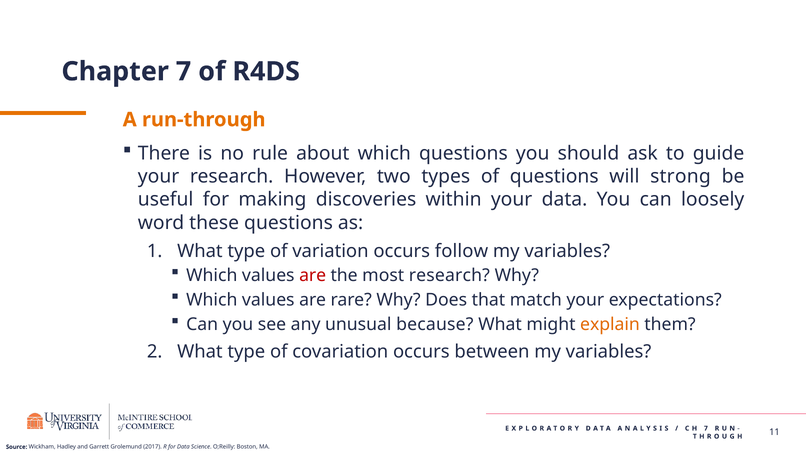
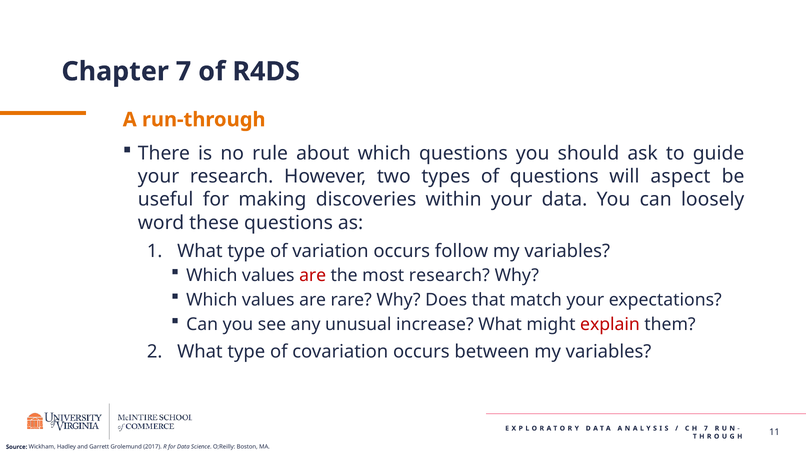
strong: strong -> aspect (680, 177)
because: because -> increase (435, 325)
explain colour: orange -> red (610, 325)
